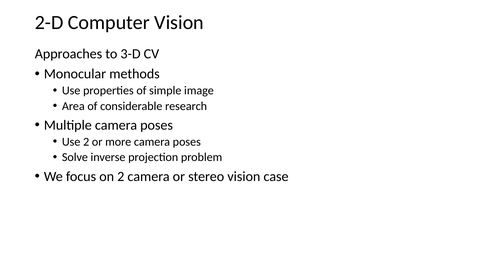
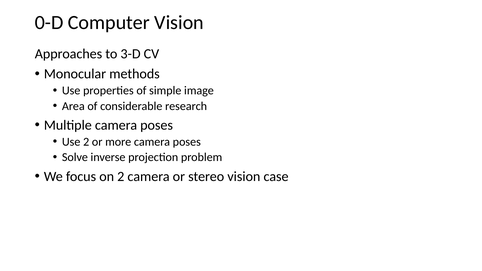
2-D: 2-D -> 0-D (49, 23)
